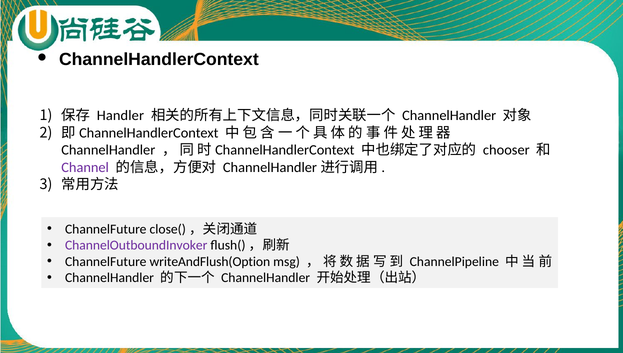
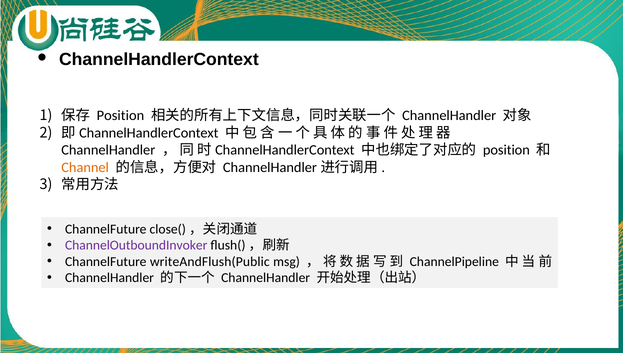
Handler: Handler -> Position (120, 116)
chooser: chooser -> position (506, 150)
Channel colour: purple -> orange (85, 168)
writeAndFlush(Option: writeAndFlush(Option -> writeAndFlush(Public (210, 262)
